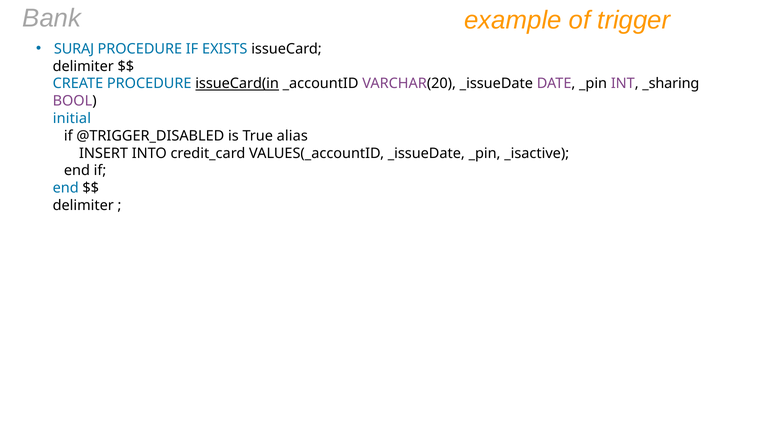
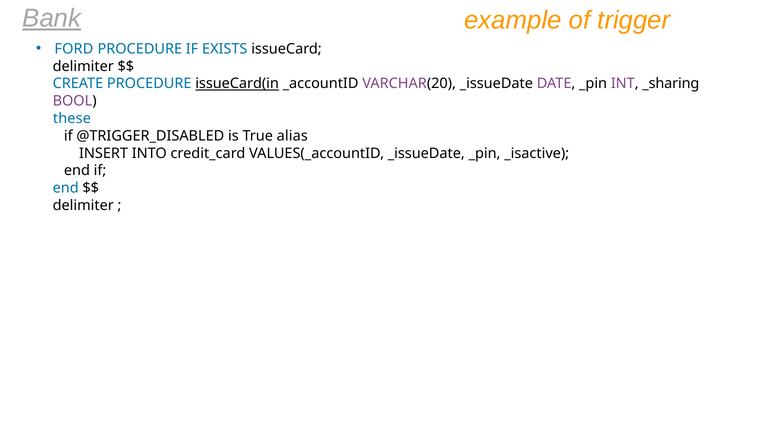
Bank underline: none -> present (52, 18)
SURAJ: SURAJ -> FORD (74, 49)
initial: initial -> these (72, 118)
